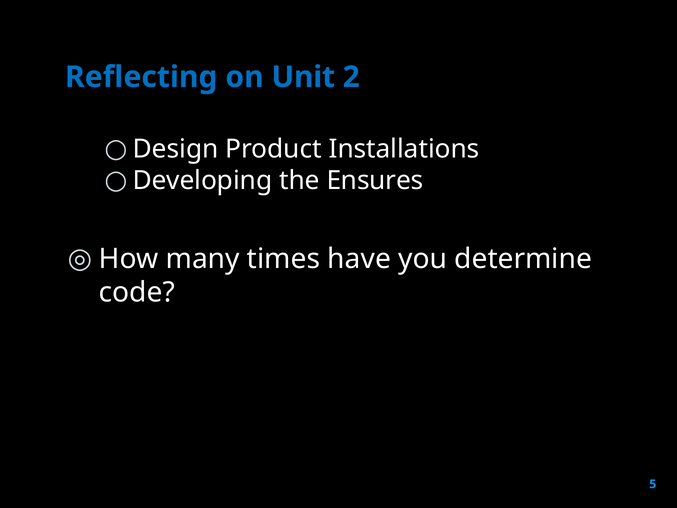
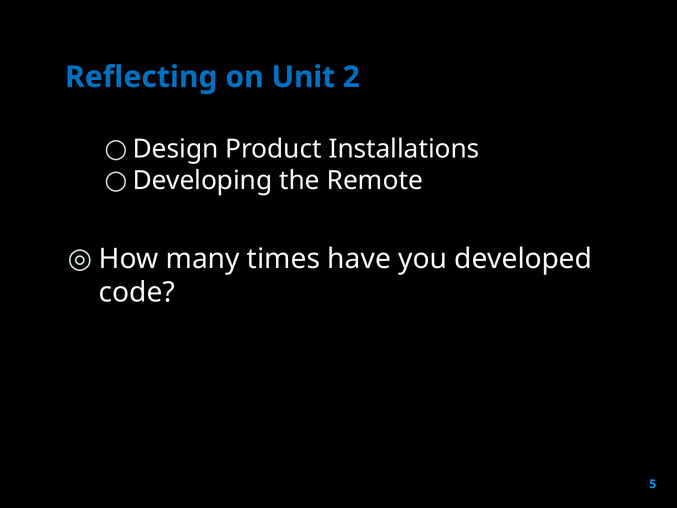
Ensures: Ensures -> Remote (375, 181)
determine: determine -> developed (523, 259)
